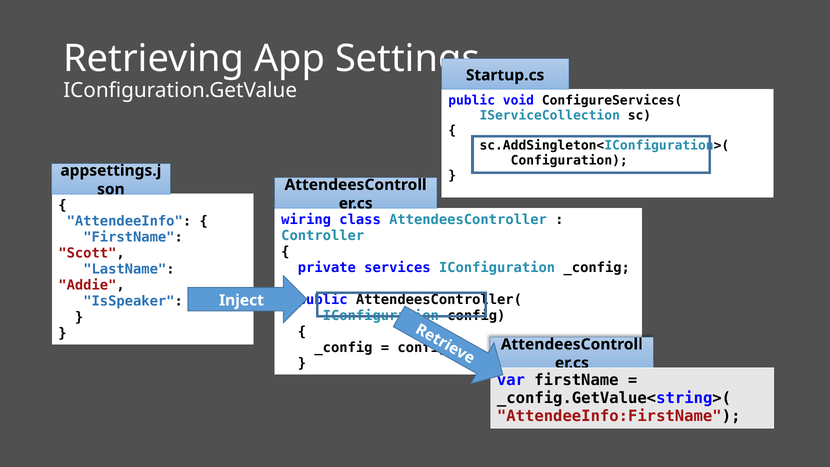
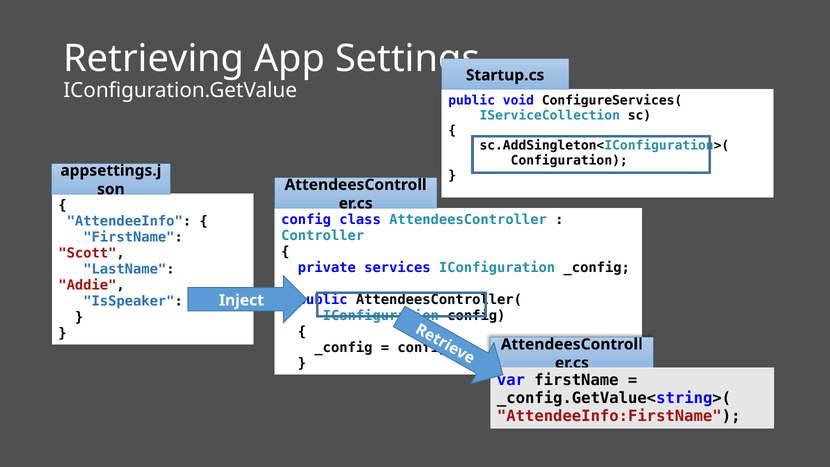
wiring: wiring -> config (306, 220)
